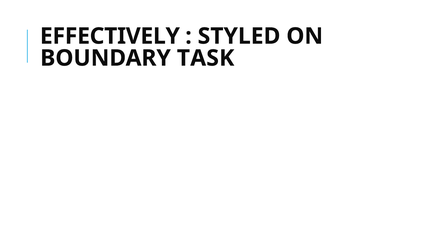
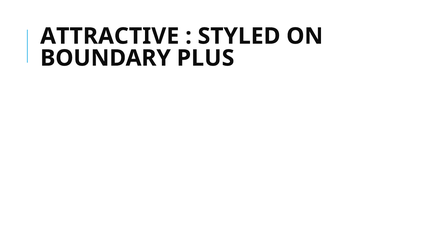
EFFECTIVELY: EFFECTIVELY -> ATTRACTIVE (110, 36)
TASK: TASK -> PLUS (206, 58)
